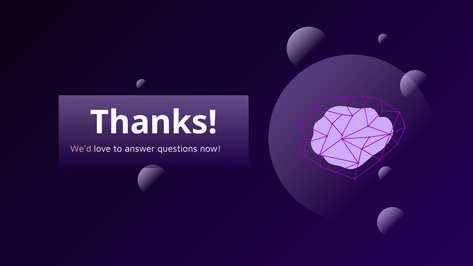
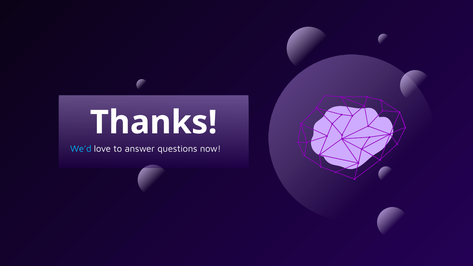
We’d colour: pink -> light blue (81, 149)
